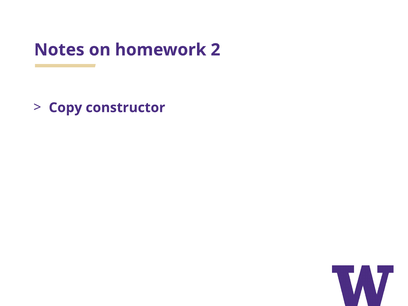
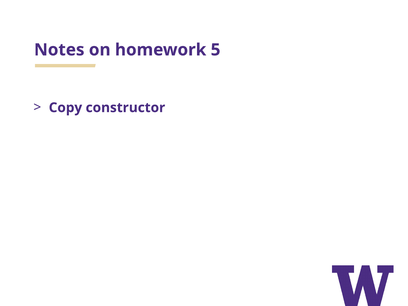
2: 2 -> 5 (216, 50)
